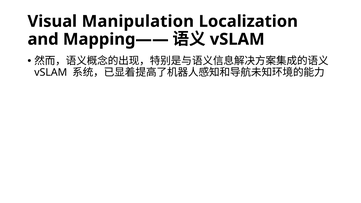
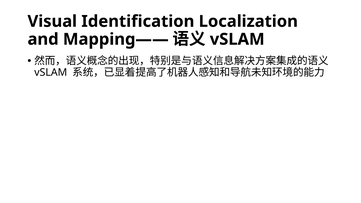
Manipulation: Manipulation -> Identification (138, 21)
